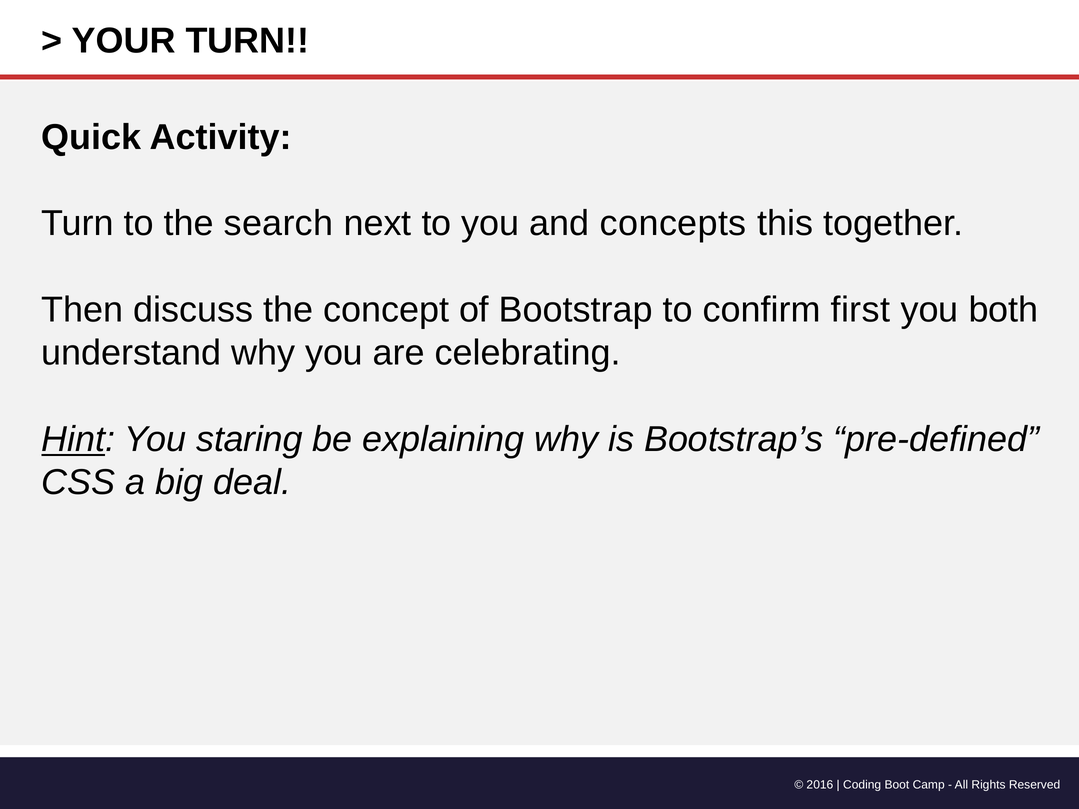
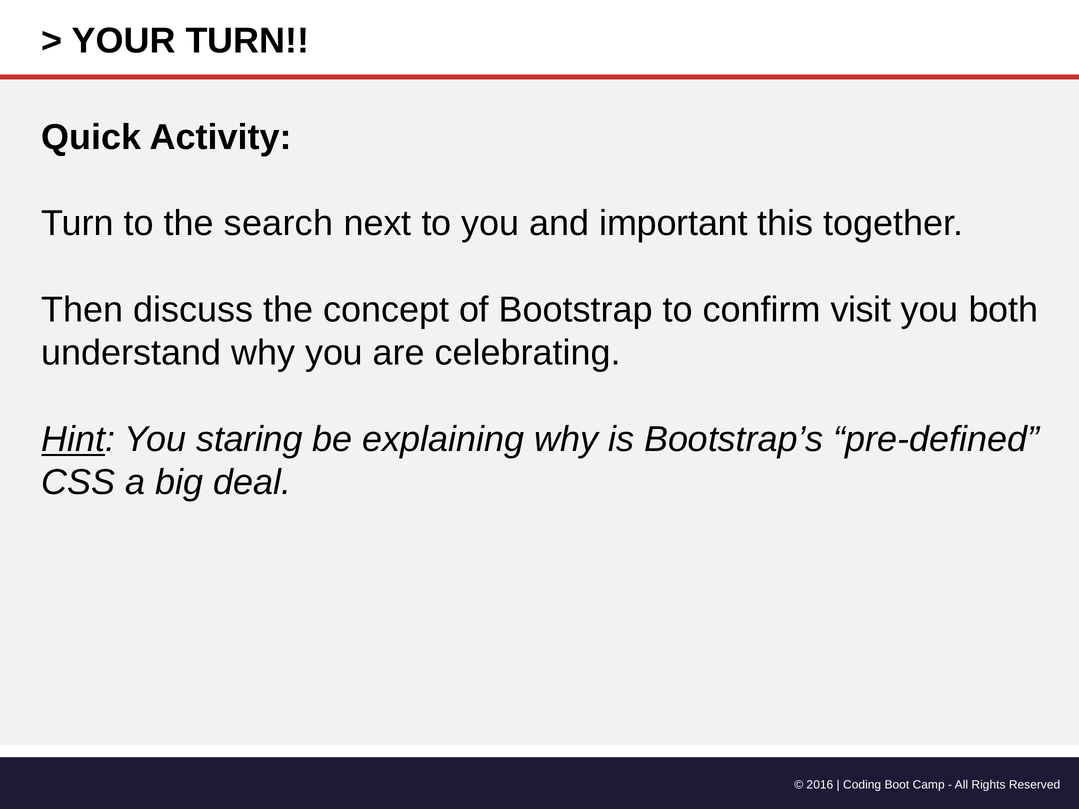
concepts: concepts -> important (673, 224)
first: first -> visit (861, 310)
